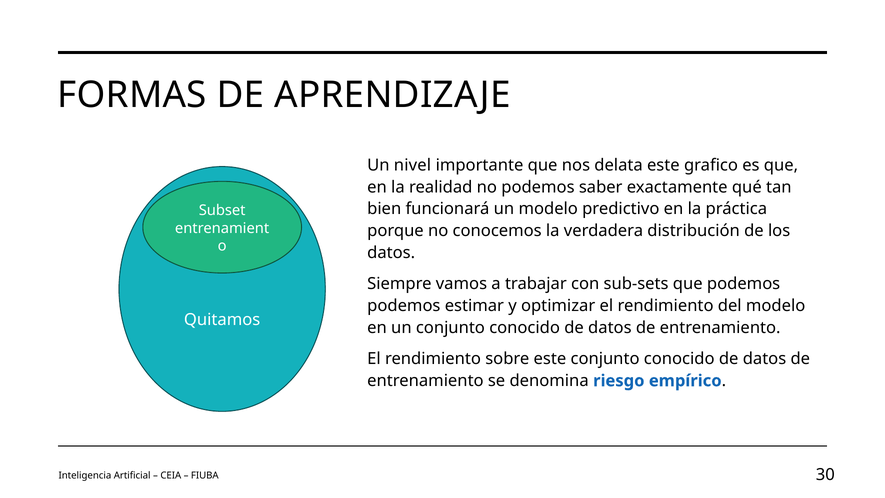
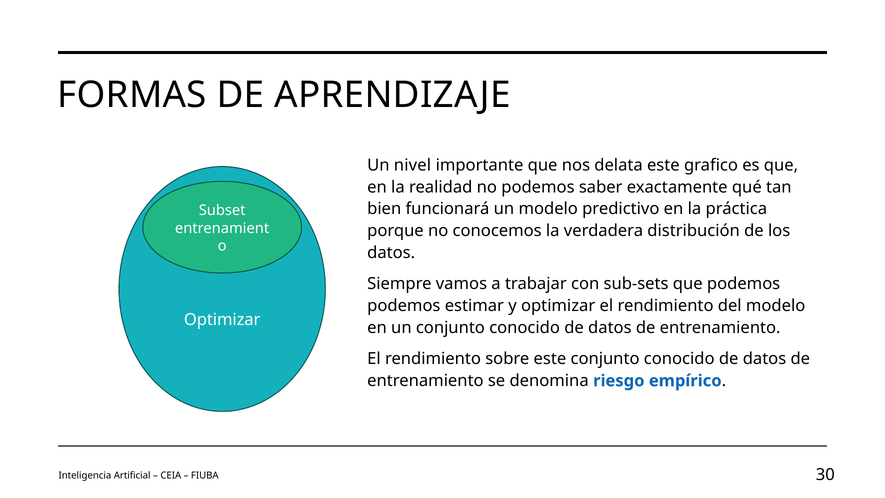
Quitamos: Quitamos -> Optimizar (222, 320)
